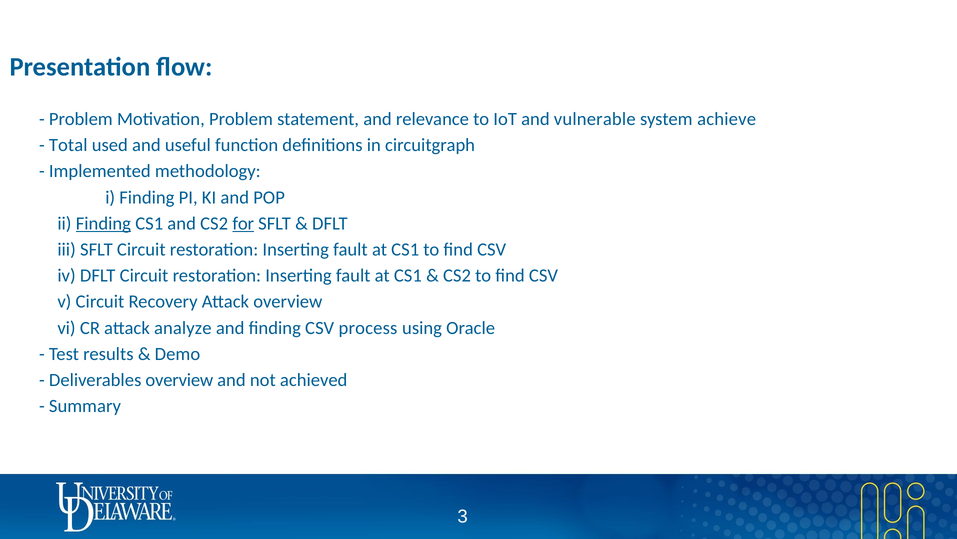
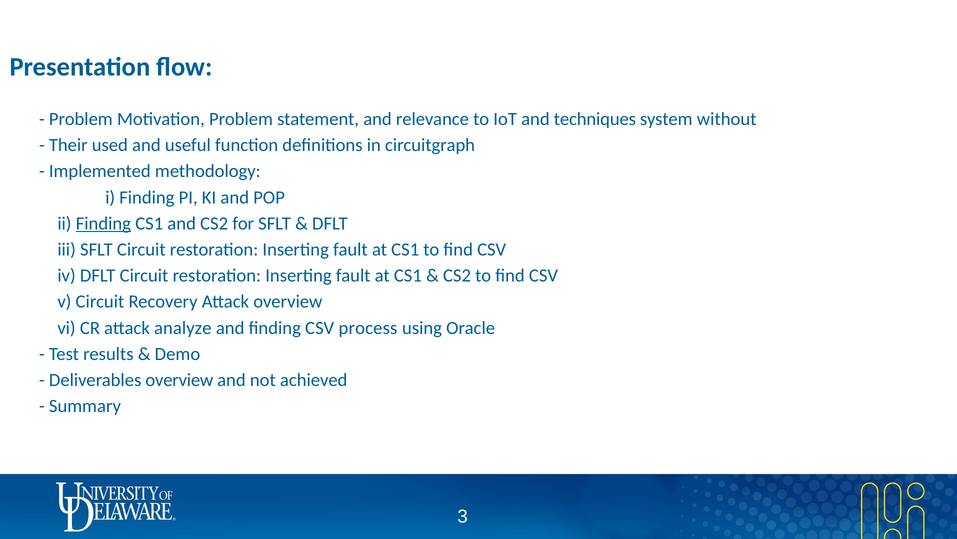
vulnerable: vulnerable -> techniques (595, 119)
achieve: achieve -> without (727, 119)
Total: Total -> Their (68, 145)
for underline: present -> none (243, 223)
